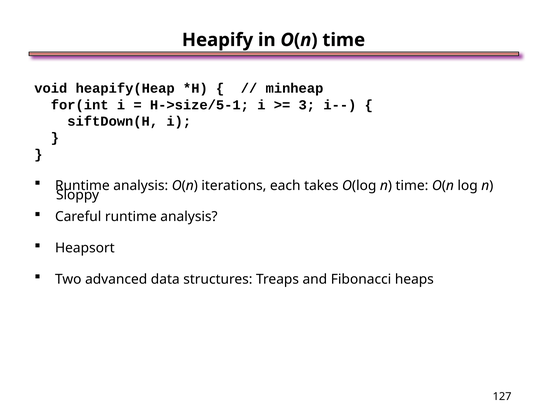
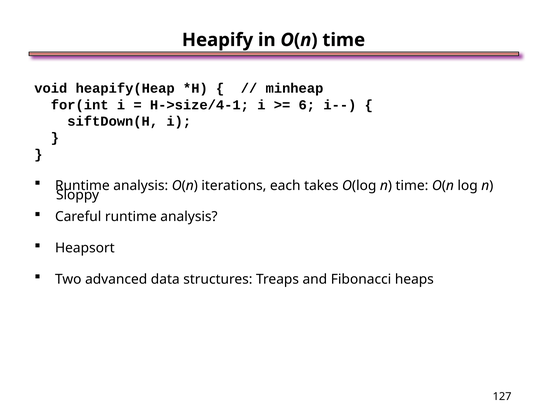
H->size/5-1: H->size/5-1 -> H->size/4-1 (199, 105)
3: 3 -> 6 (307, 105)
